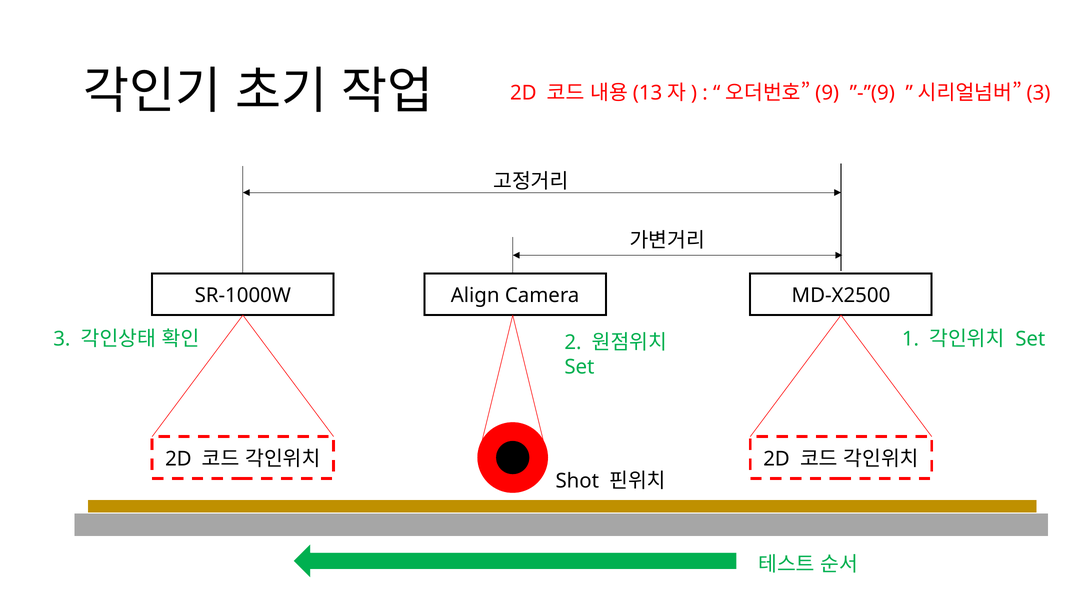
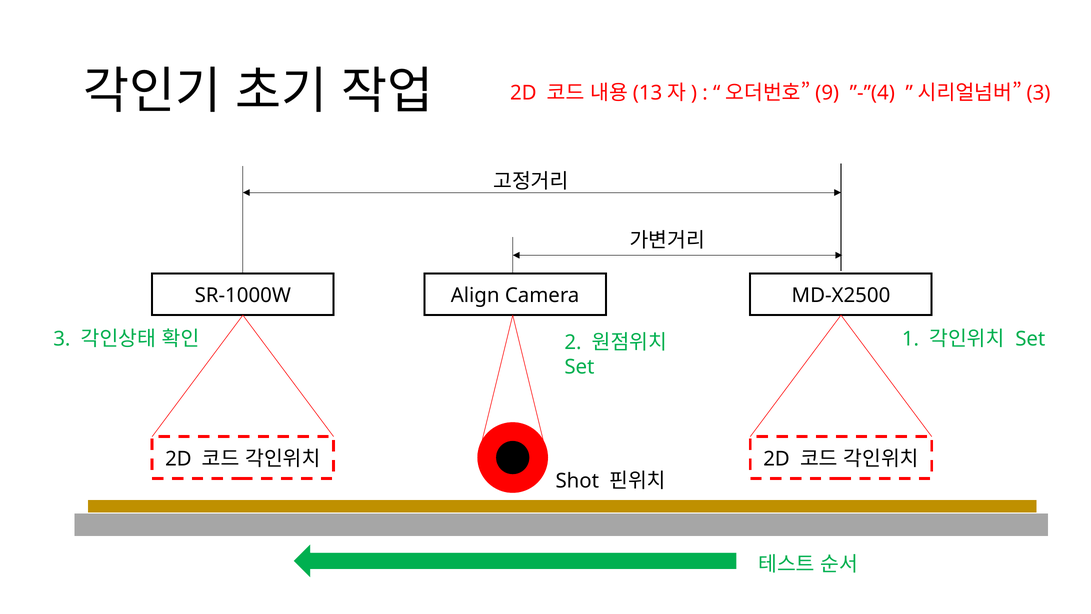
”-”(9: ”-”(9 -> ”-”(4 (872, 93)
